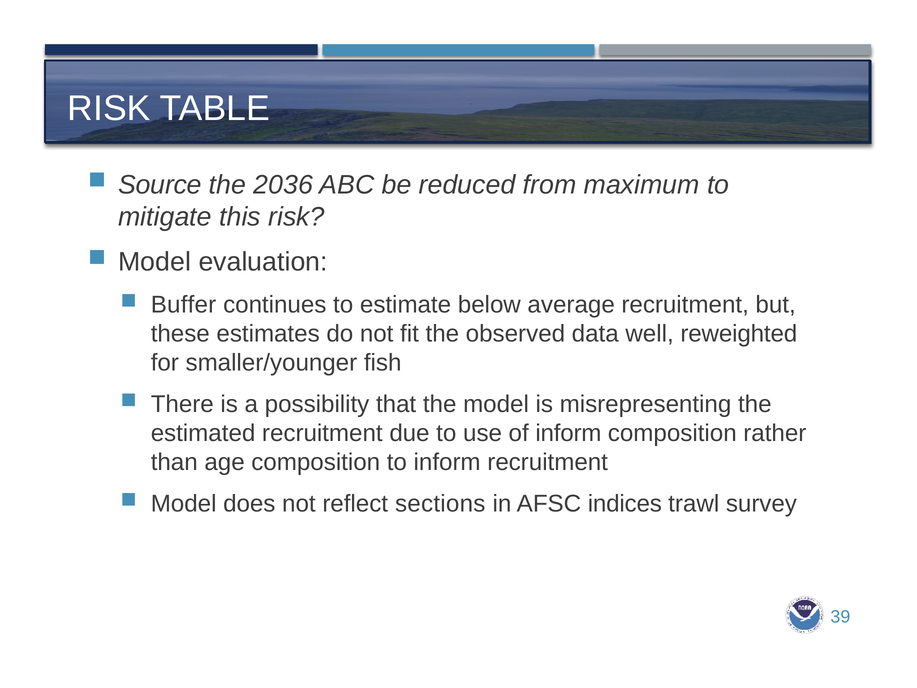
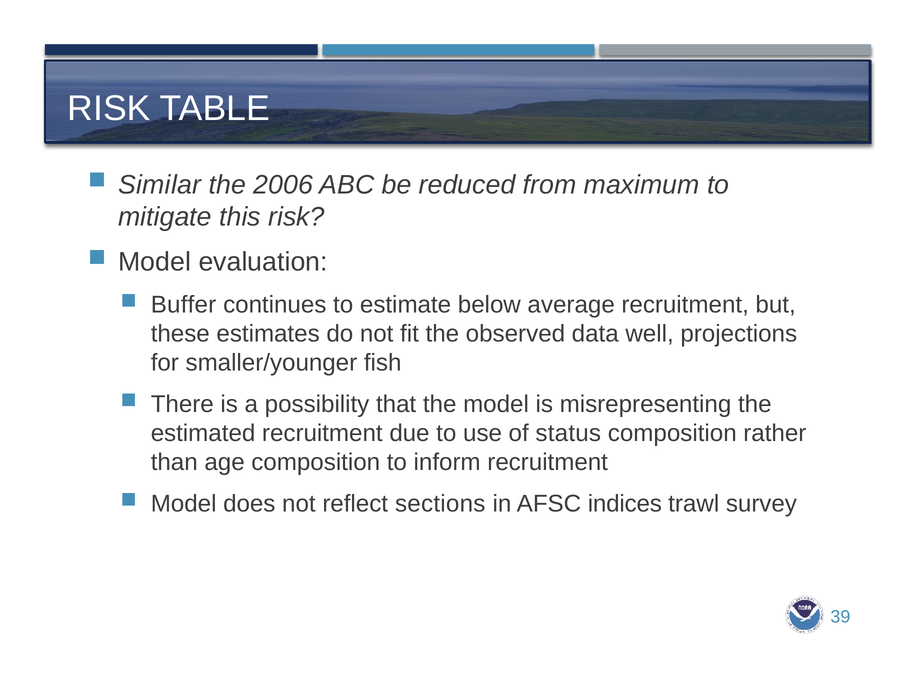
Source: Source -> Similar (160, 185)
2036: 2036 -> 2006 (283, 185)
reweighted: reweighted -> projections (739, 334)
of inform: inform -> status (568, 433)
